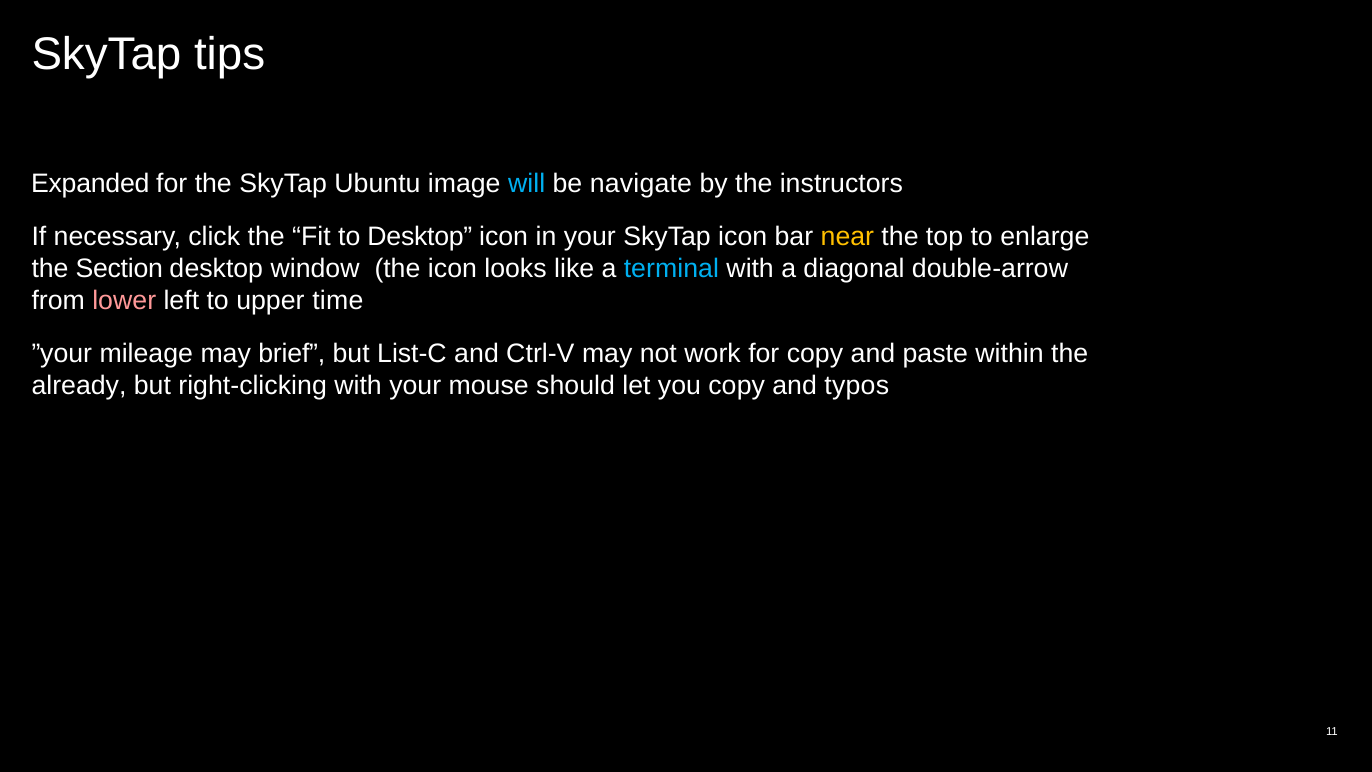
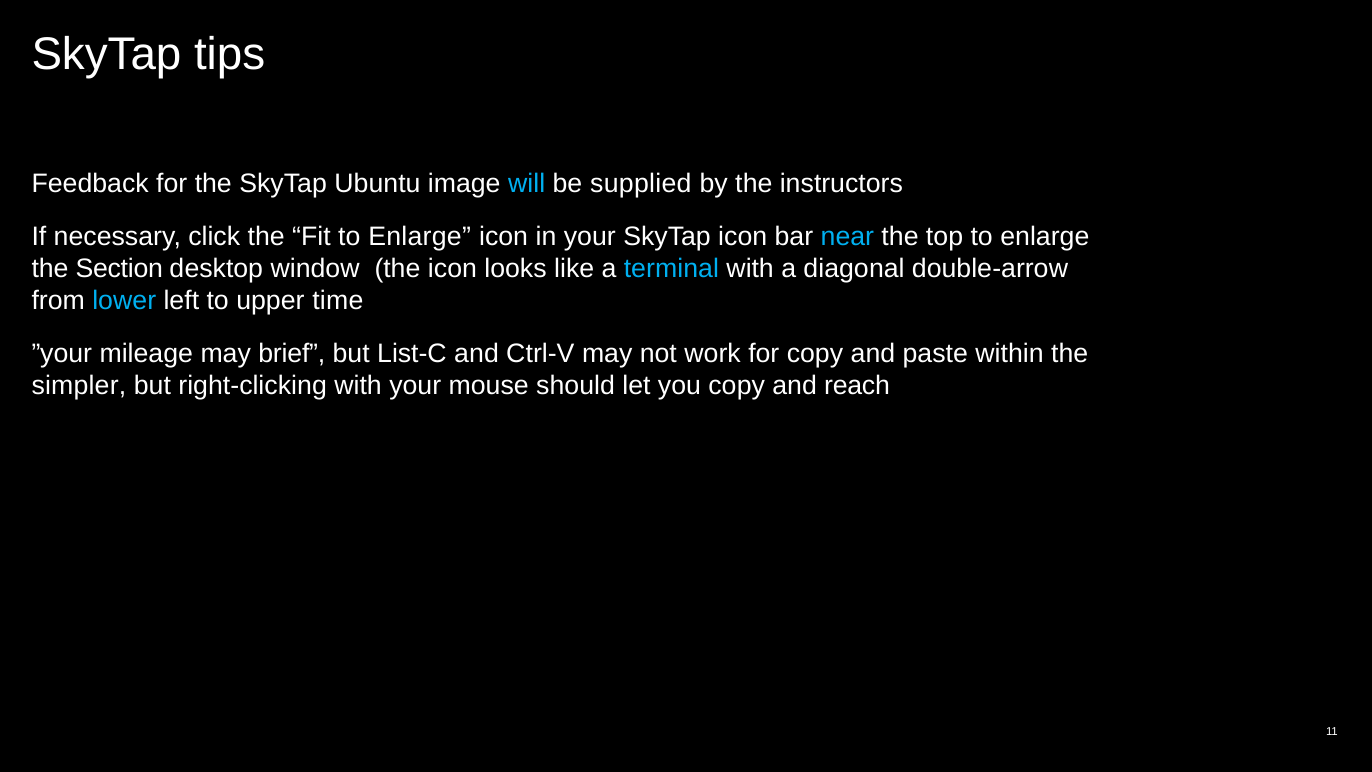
Expanded: Expanded -> Feedback (90, 183)
navigate: navigate -> supplied (641, 183)
Fit to Desktop: Desktop -> Enlarge (420, 236)
near colour: yellow -> light blue (847, 236)
lower colour: pink -> light blue (124, 300)
already: already -> simpler (79, 385)
typos: typos -> reach (857, 385)
